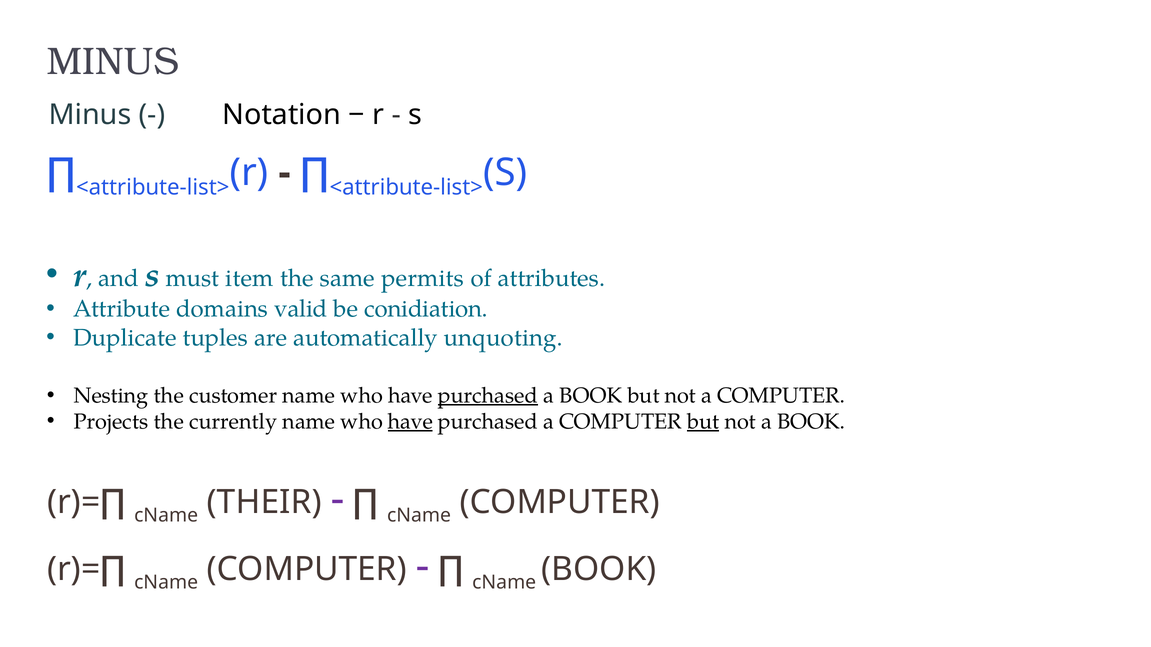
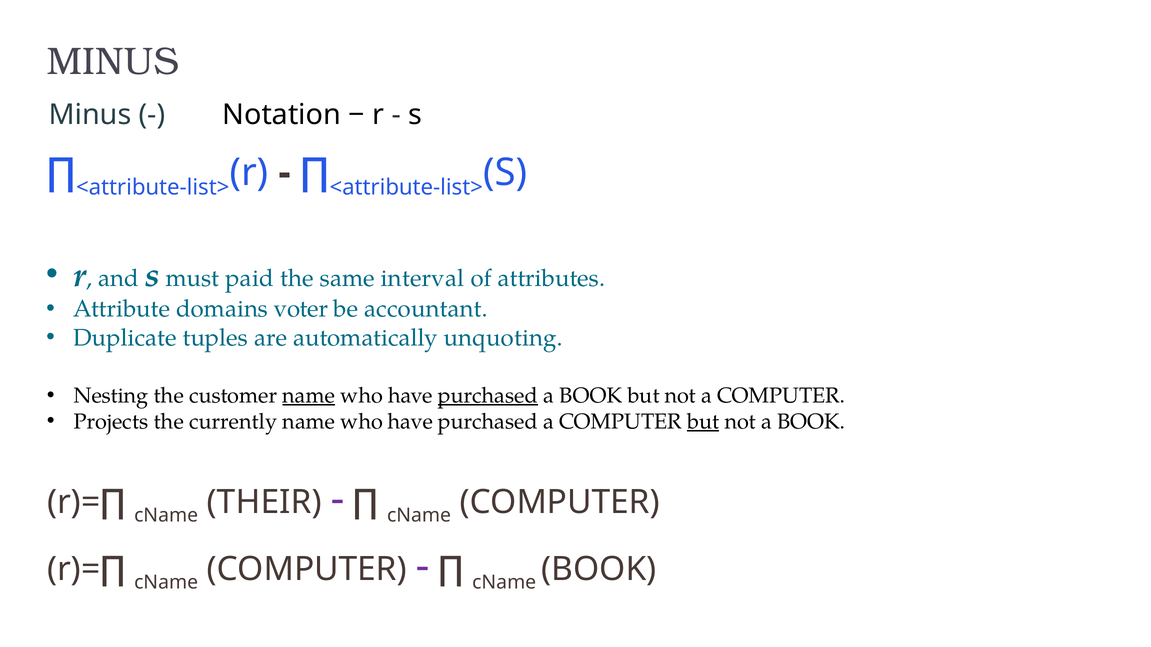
item: item -> paid (249, 278)
permits: permits -> interval (423, 278)
valid: valid -> voter (301, 309)
conidiation: conidiation -> accountant (426, 309)
name underline: none -> present (309, 396)
have underline: present -> none (410, 422)
